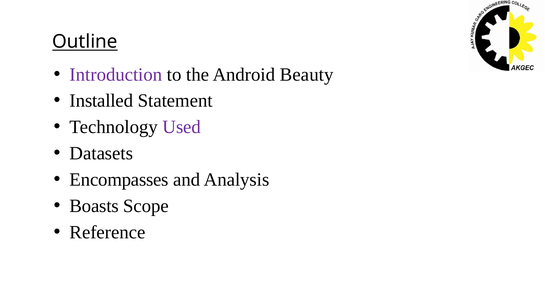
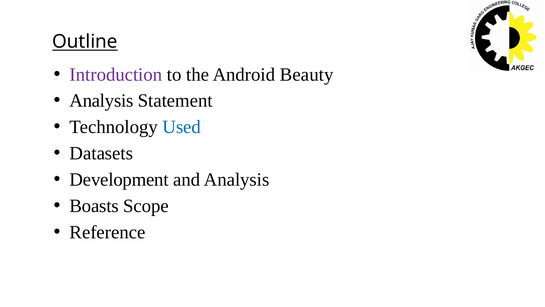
Installed: Installed -> Analysis (101, 101)
Used colour: purple -> blue (182, 127)
Encompasses: Encompasses -> Development (119, 179)
